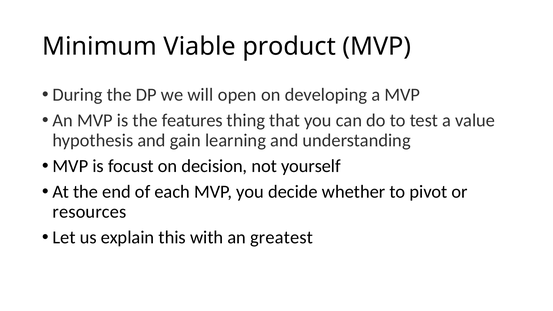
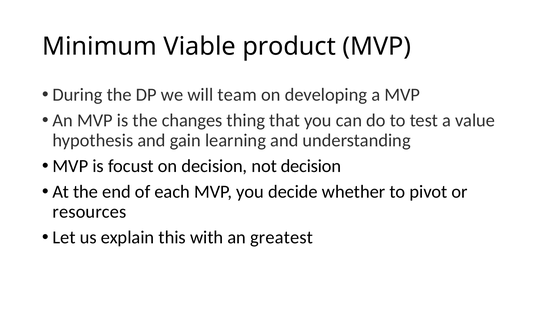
open: open -> team (237, 95)
features: features -> changes (192, 120)
not yourself: yourself -> decision (311, 166)
